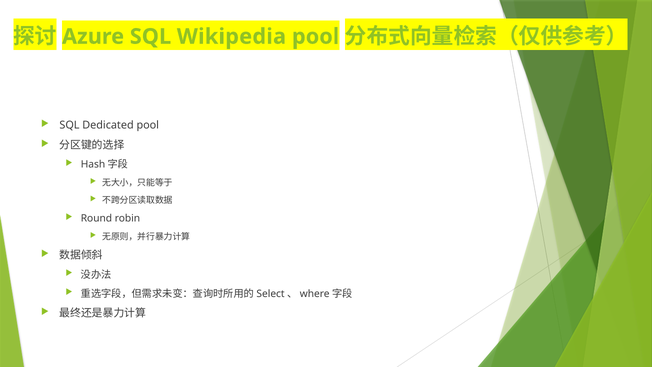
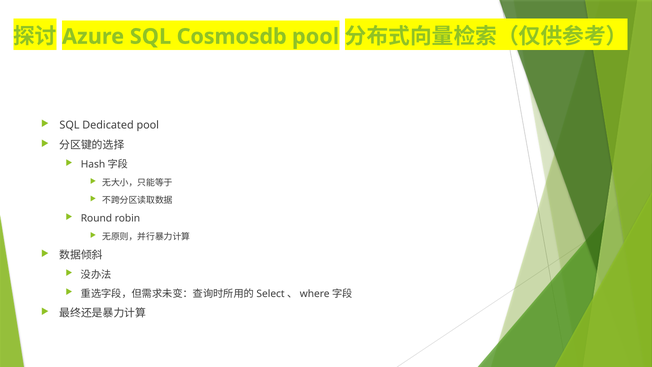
Wikipedia: Wikipedia -> Cosmosdb (232, 37)
